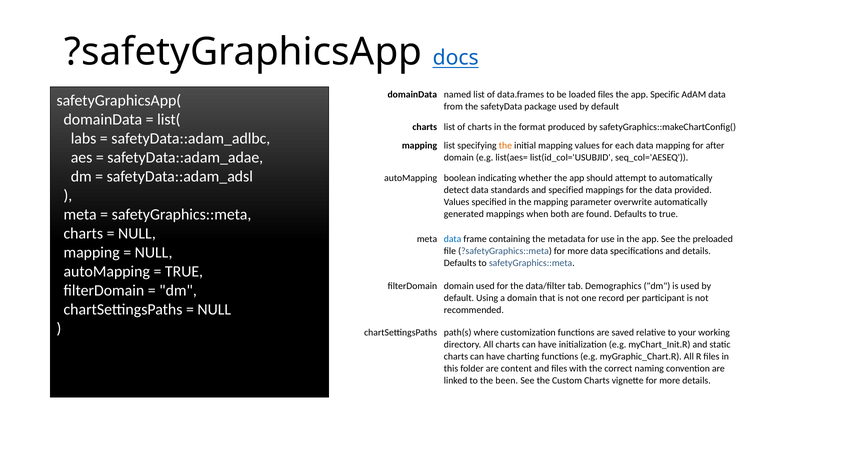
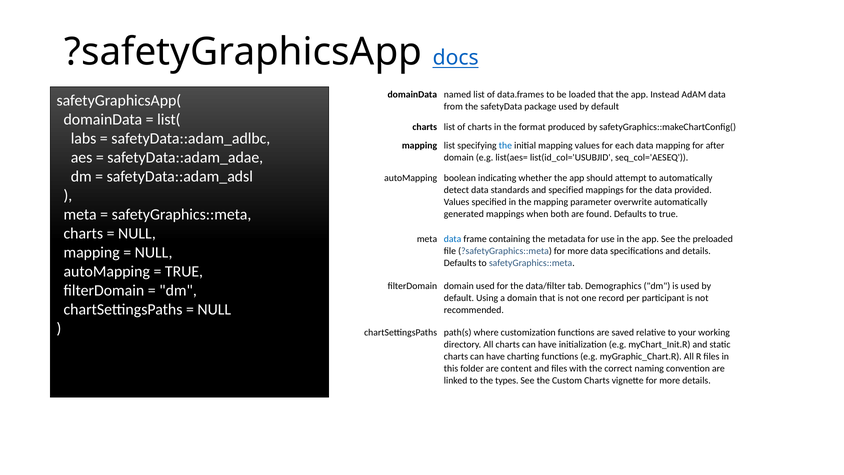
loaded files: files -> that (606, 95)
Specific: Specific -> Instead (665, 95)
the colour: orange -> blue (505, 146)
been: been -> types (507, 380)
